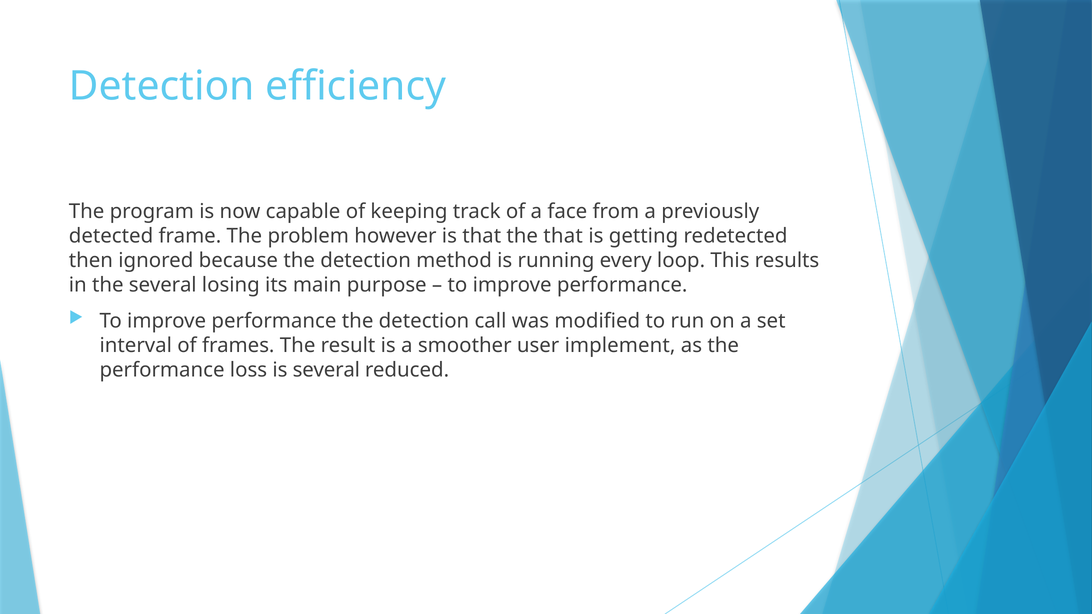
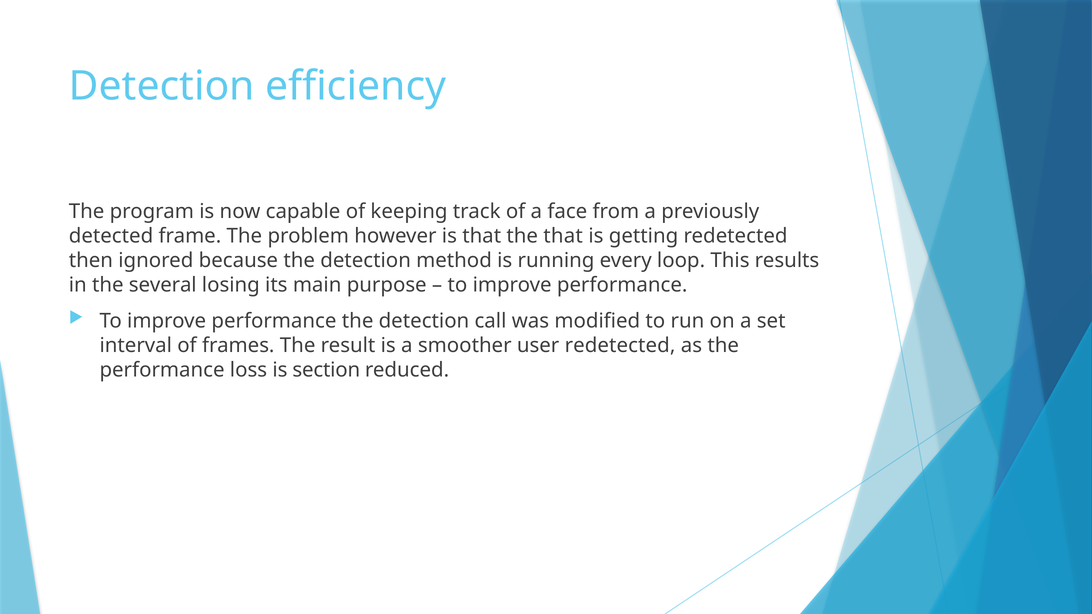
user implement: implement -> redetected (620, 346)
is several: several -> section (326, 370)
